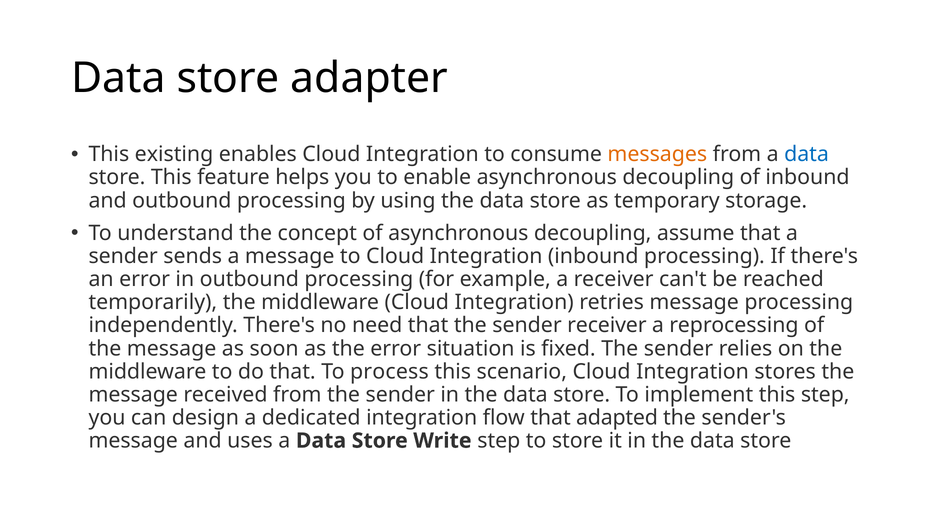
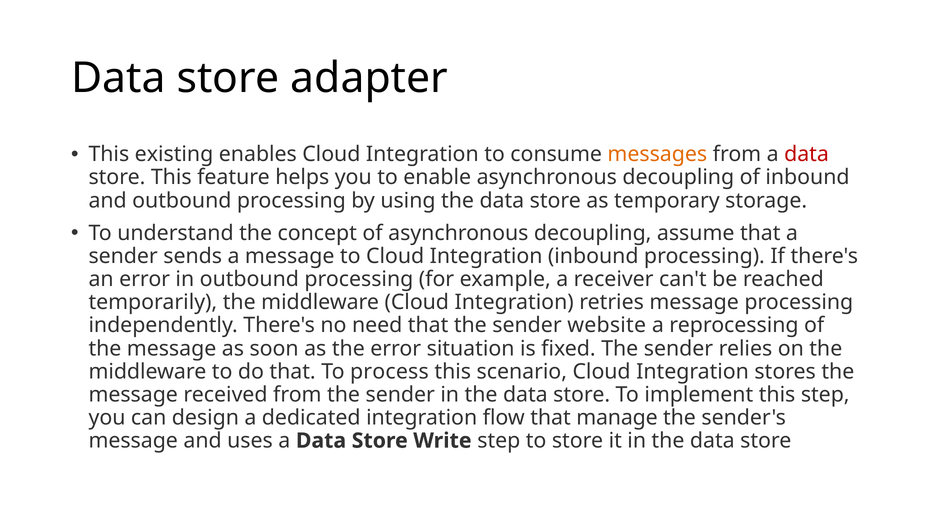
data colour: blue -> red (807, 154)
sender receiver: receiver -> website (607, 326)
adapted: adapted -> manage (617, 418)
